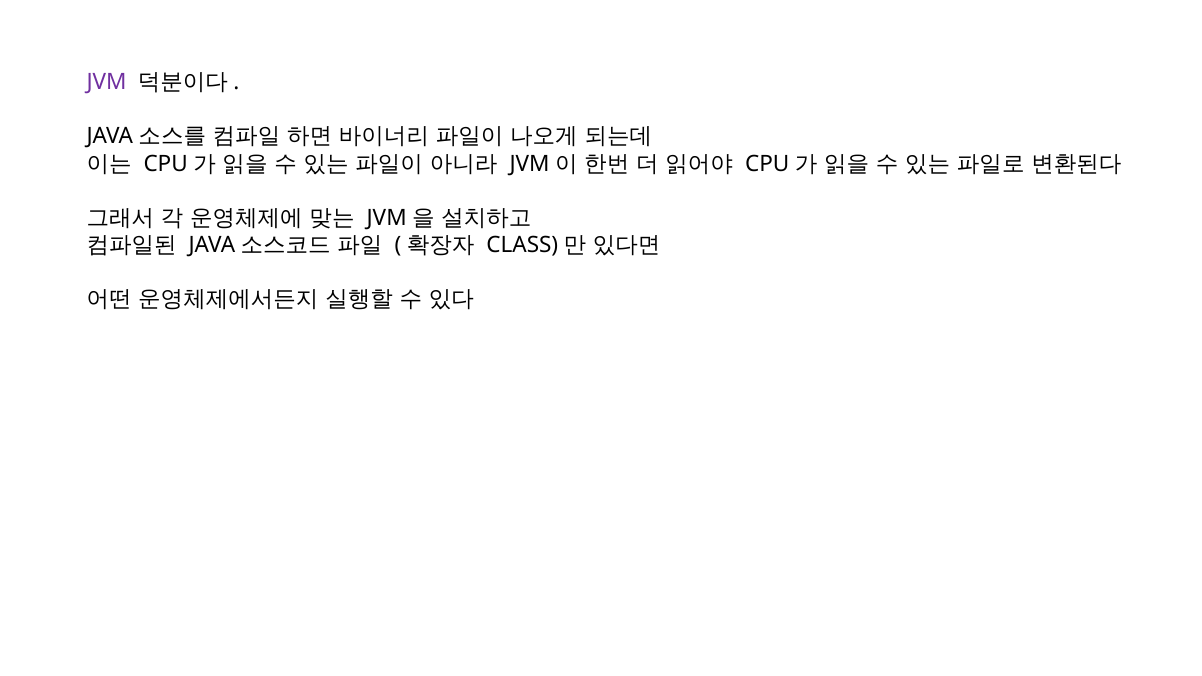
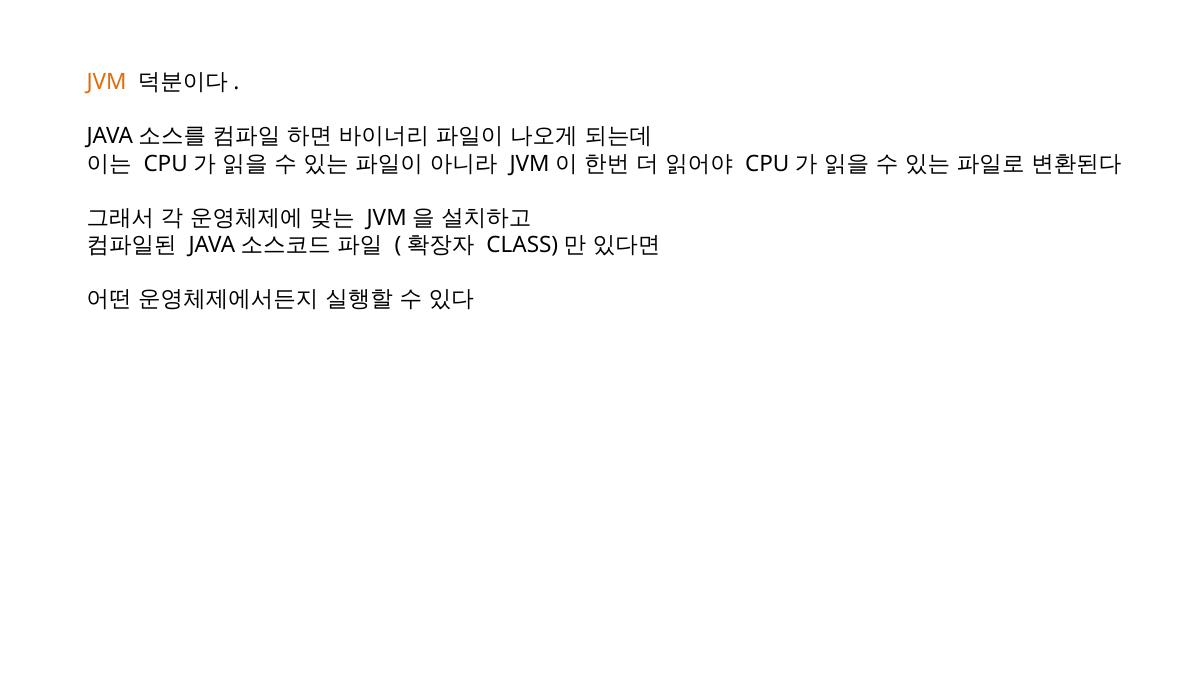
JVM colour: purple -> orange (107, 82)
